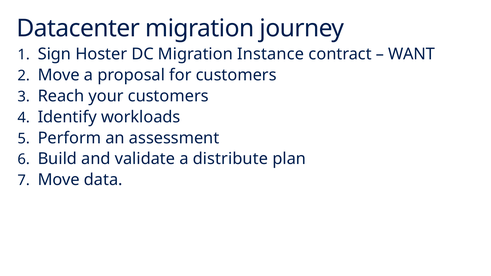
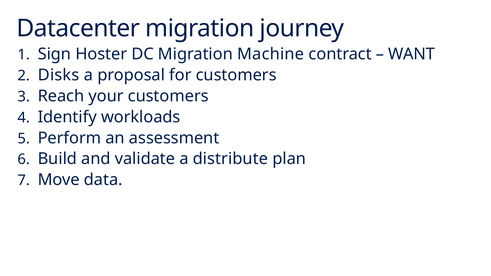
Instance: Instance -> Machine (271, 54)
Move: Move -> Disks (59, 75)
